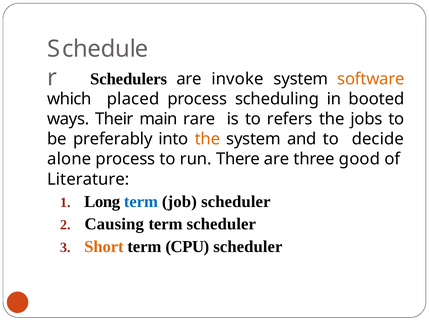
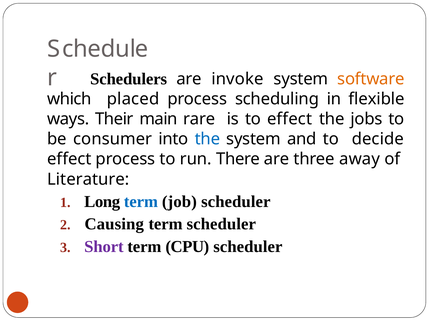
booted: booted -> flexible (377, 99)
to refers: refers -> effect (290, 119)
preferably: preferably -> consumer (113, 139)
the colour: orange -> blue (207, 139)
alone: alone -> effect (69, 159)
good: good -> away (360, 159)
Short colour: orange -> purple (104, 246)
